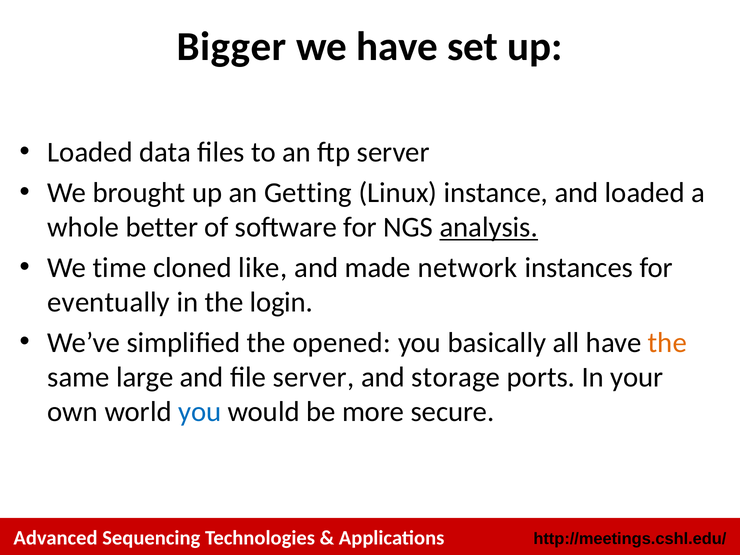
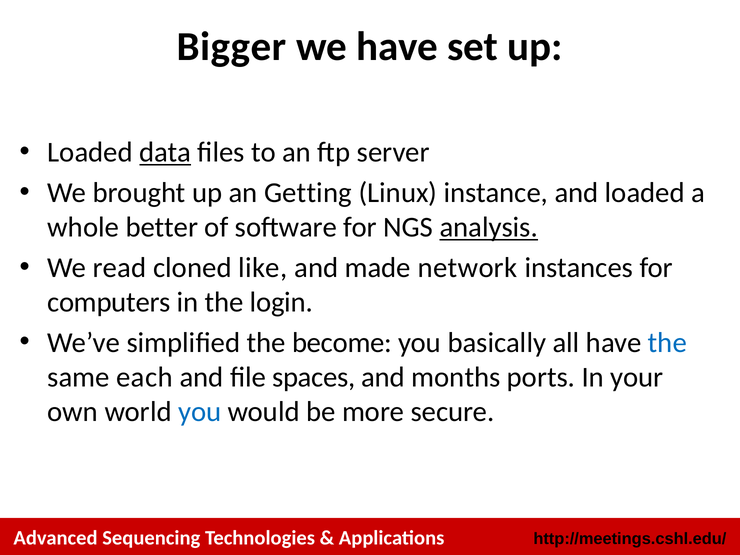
data underline: none -> present (165, 152)
time: time -> read (120, 268)
eventually: eventually -> computers (109, 302)
opened: opened -> become (342, 343)
the colour: orange -> blue (667, 343)
large: large -> each (145, 377)
file server: server -> spaces (314, 377)
storage: storage -> months (456, 377)
